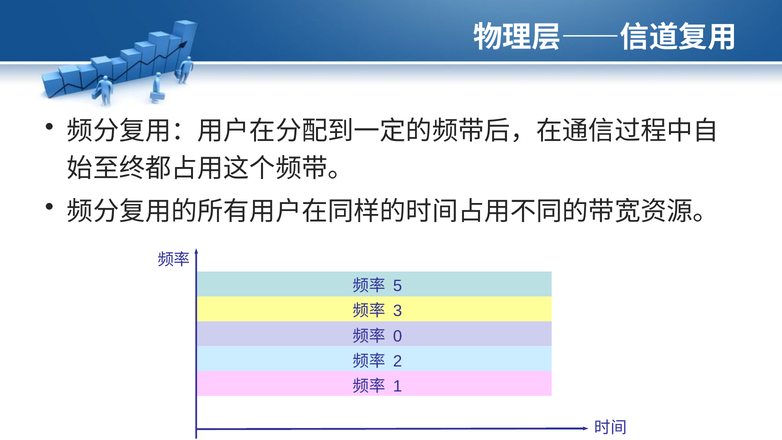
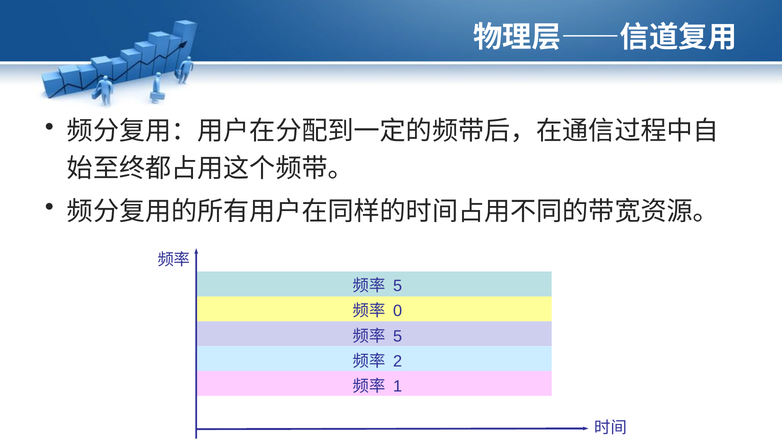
3: 3 -> 0 (398, 311)
0: 0 -> 5 (398, 336)
